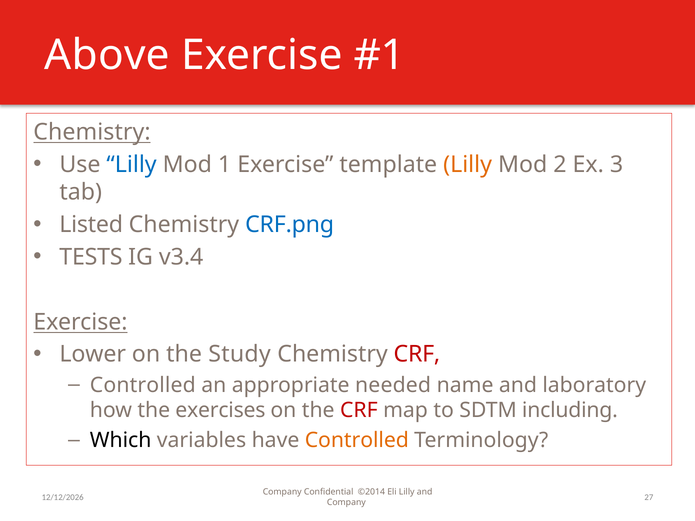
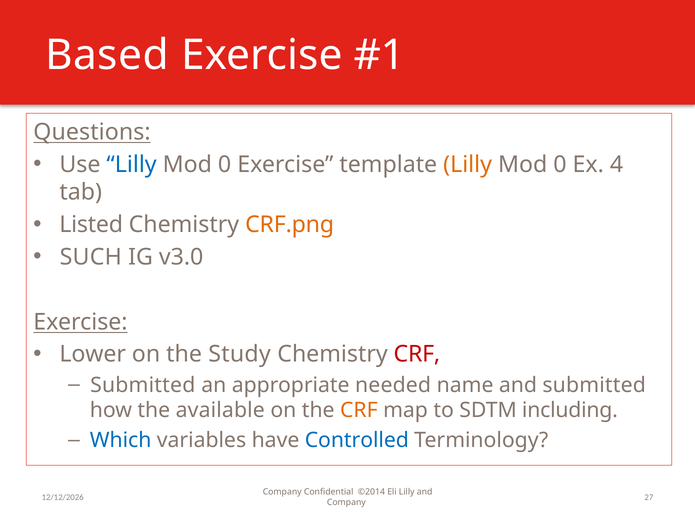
Above: Above -> Based (107, 55)
Chemistry: Chemistry -> Questions (92, 132)
1: 1 -> 0 (225, 165)
2: 2 -> 0 (560, 165)
3: 3 -> 4 (617, 165)
CRF.png colour: blue -> orange (290, 225)
TESTS: TESTS -> SUCH (91, 257)
v3.4: v3.4 -> v3.0 (181, 257)
Controlled: Controlled -> Submitted (143, 385)
and laboratory: laboratory -> submitted (594, 385)
exercises: exercises -> available (220, 411)
CRF colour: red -> orange (359, 411)
Which colour: black -> blue (121, 440)
Controlled colour: orange -> blue (357, 440)
